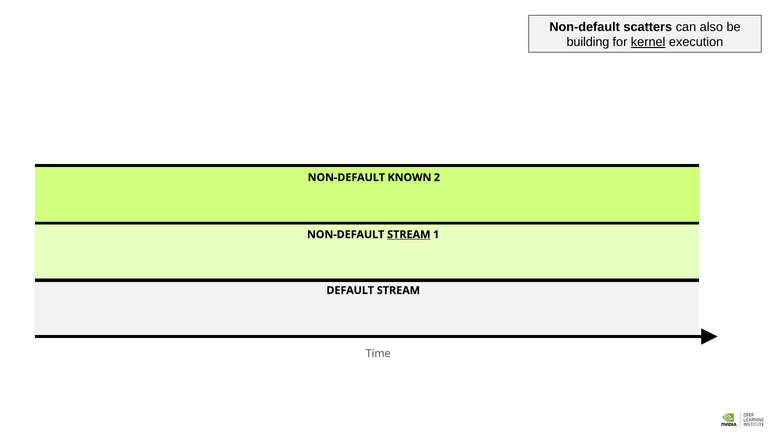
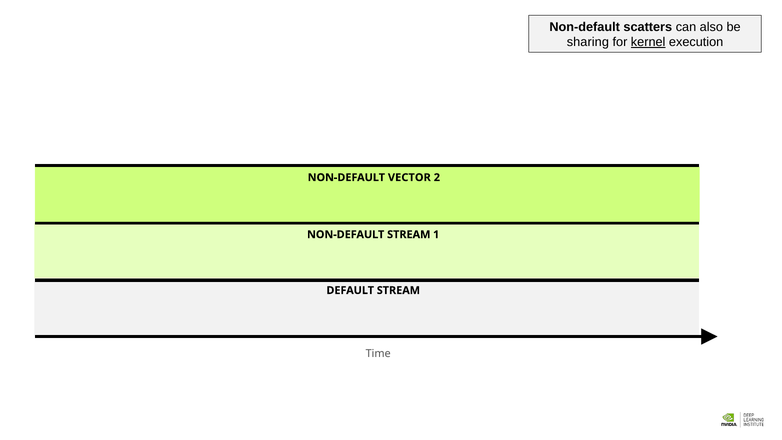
building: building -> sharing (588, 42)
KNOWN: KNOWN -> VECTOR (409, 177)
STREAM underline: present -> none (409, 234)
